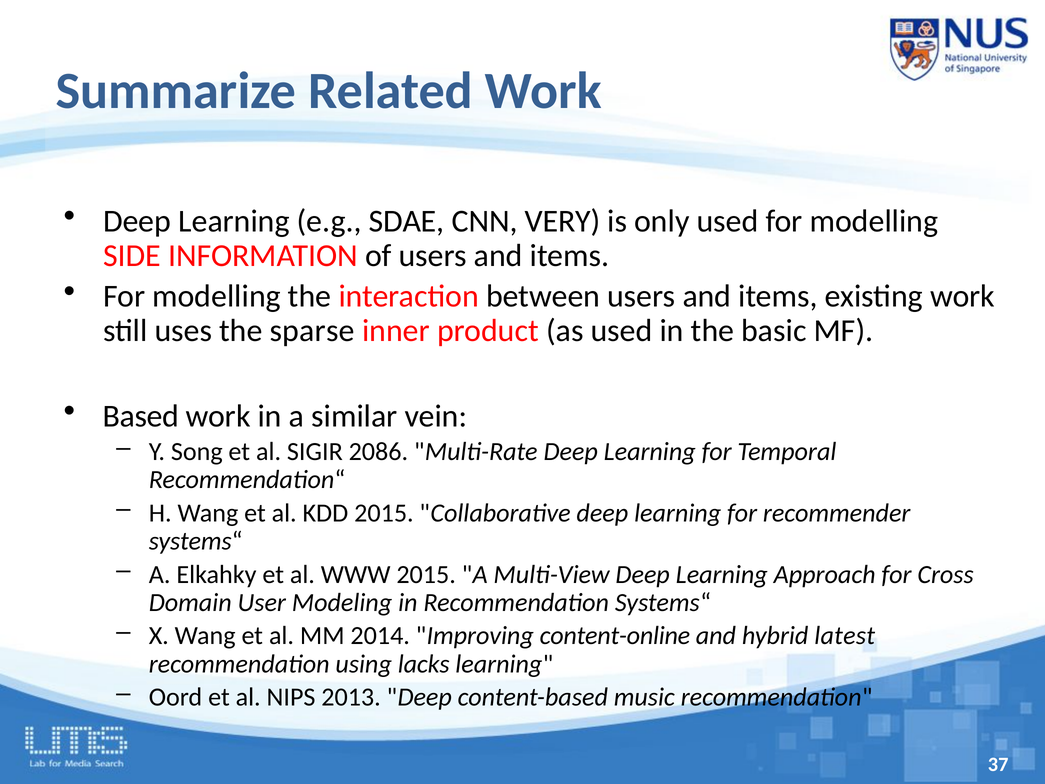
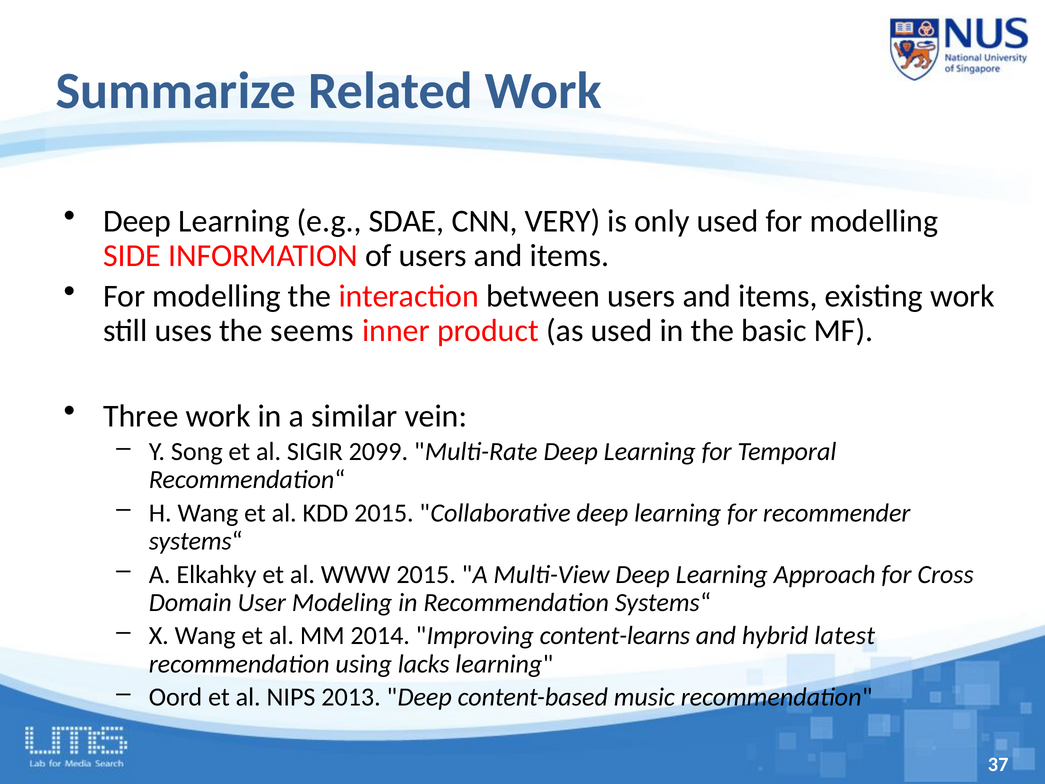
sparse: sparse -> seems (312, 331)
Based: Based -> Three (141, 416)
2086: 2086 -> 2099 (378, 451)
content-online: content-online -> content-learns (615, 636)
